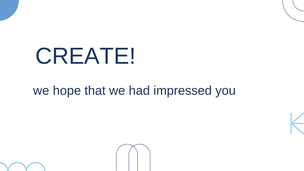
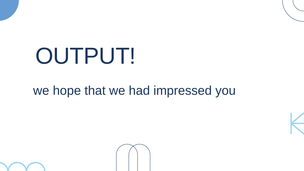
CREATE: CREATE -> OUTPUT (86, 56)
